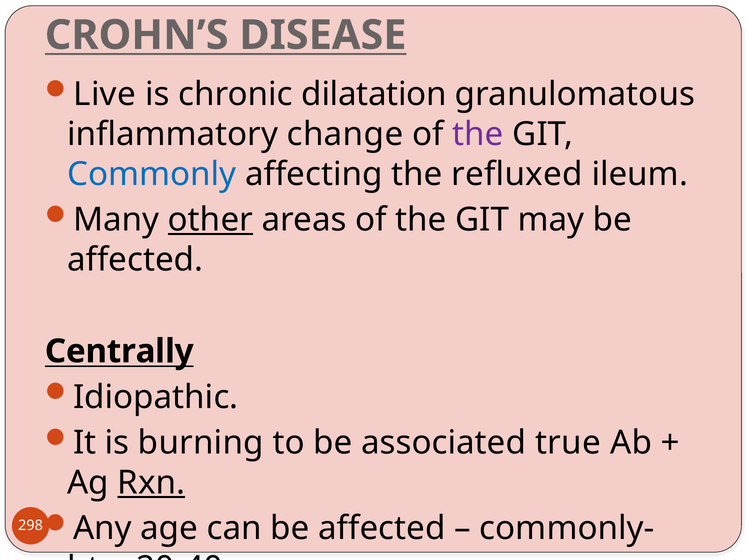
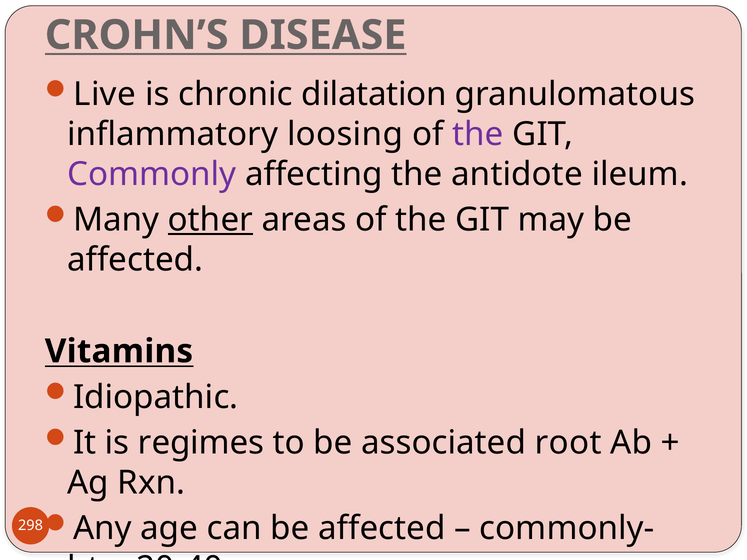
change: change -> loosing (345, 134)
Commonly colour: blue -> purple (152, 174)
refluxed: refluxed -> antidote (517, 174)
Centrally: Centrally -> Vitamins (119, 351)
burning: burning -> regimes (201, 443)
true: true -> root (568, 443)
Rxn underline: present -> none (151, 483)
